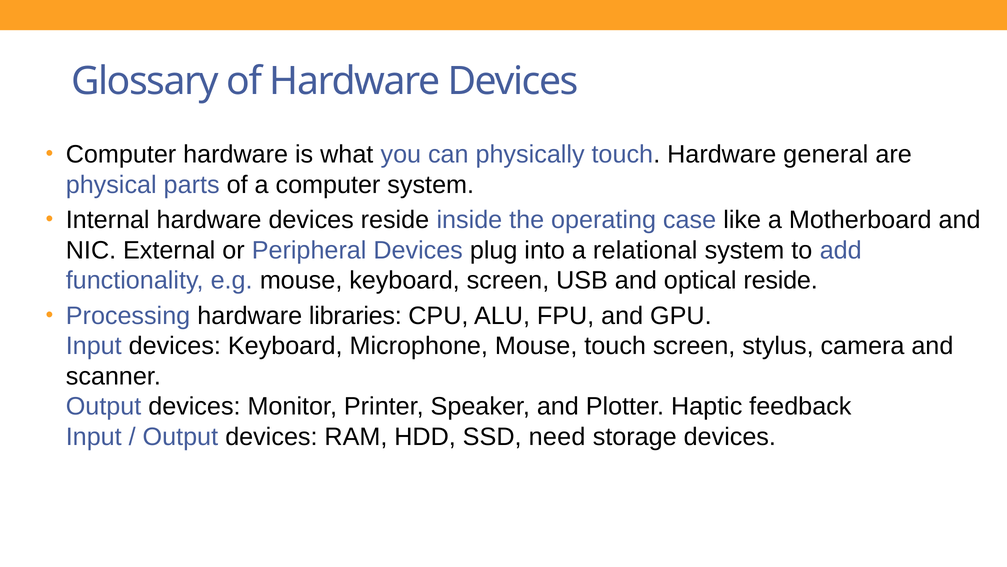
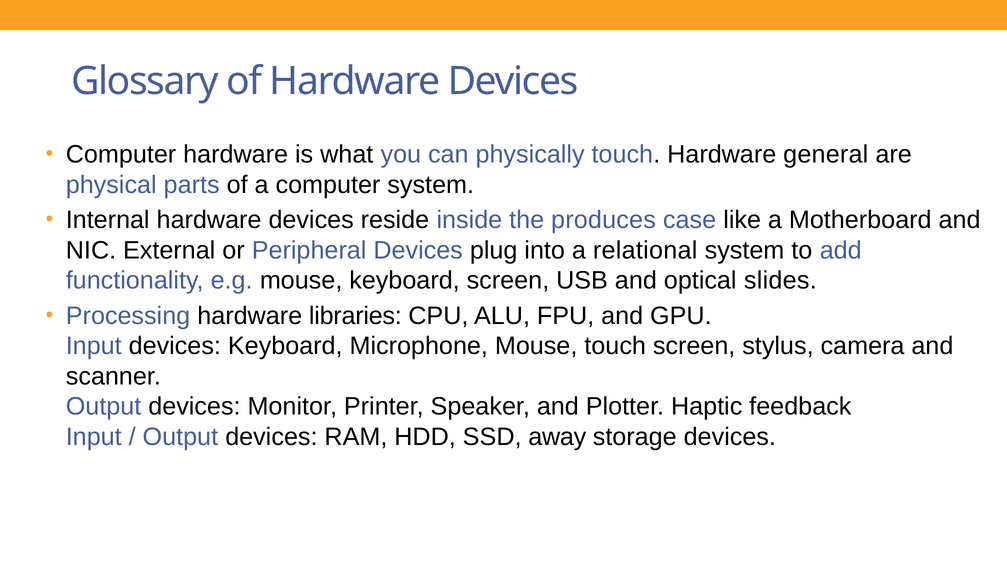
operating: operating -> produces (603, 220)
optical reside: reside -> slides (780, 280)
need: need -> away (557, 436)
